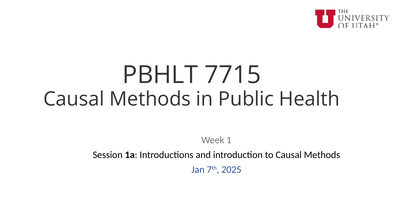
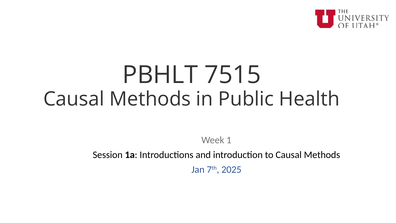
7715: 7715 -> 7515 (233, 75)
